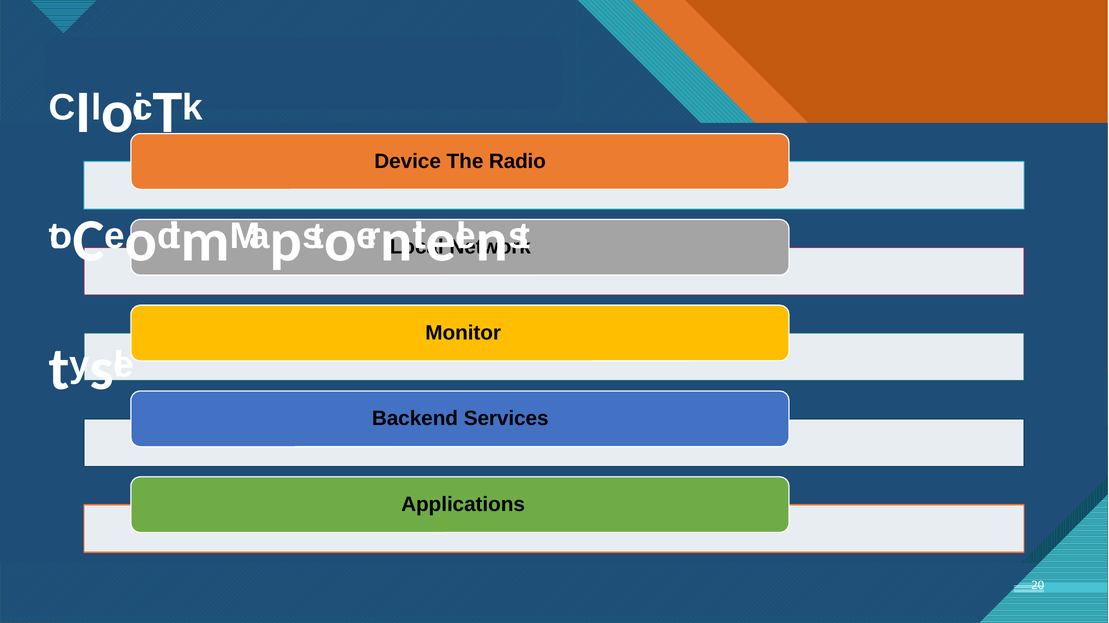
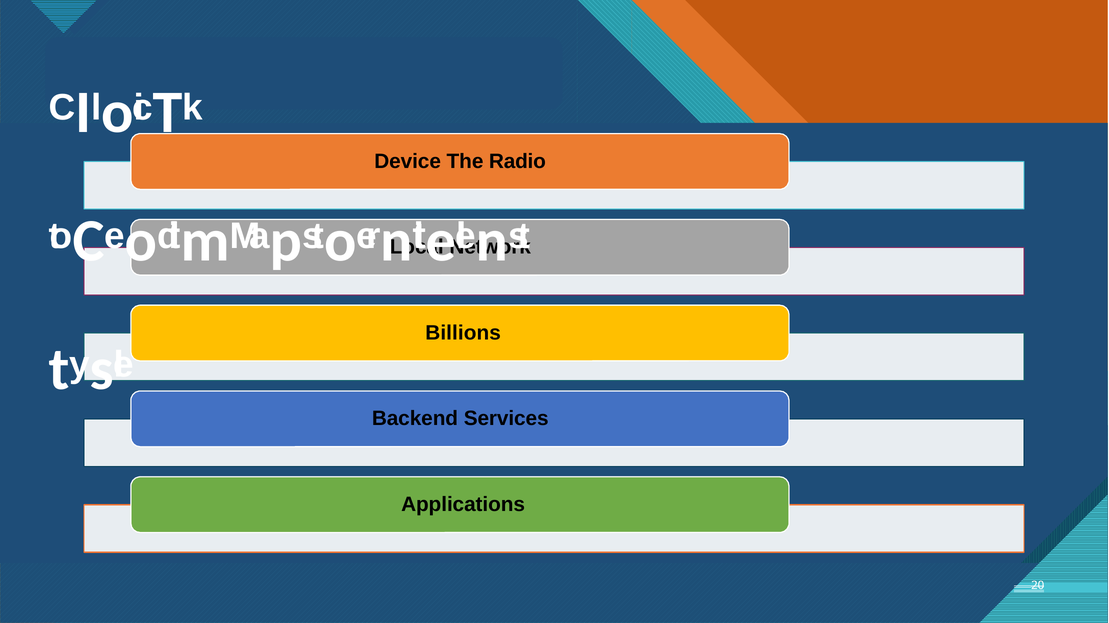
Monitor: Monitor -> Billions (463, 333)
